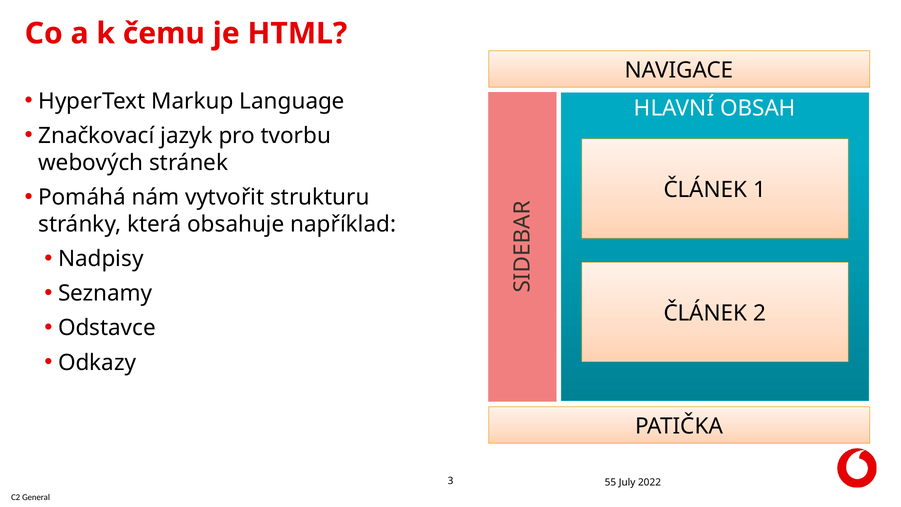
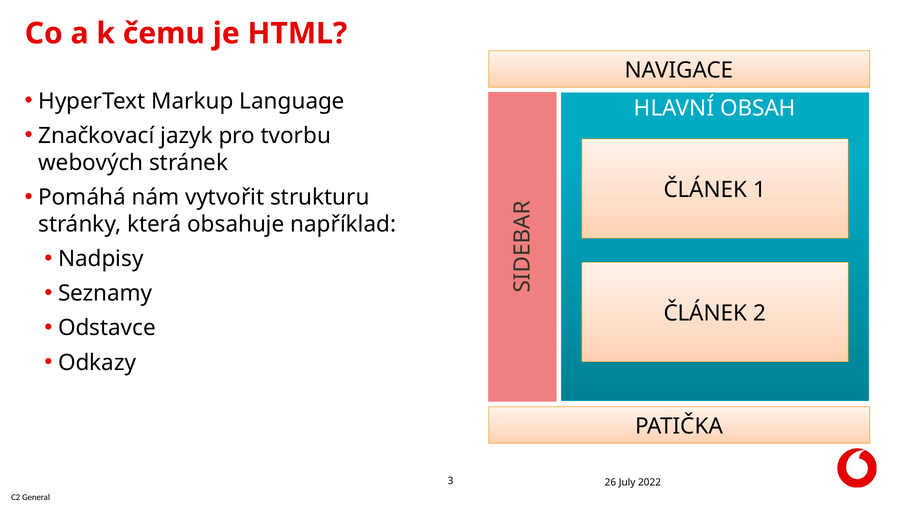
55: 55 -> 26 (610, 483)
